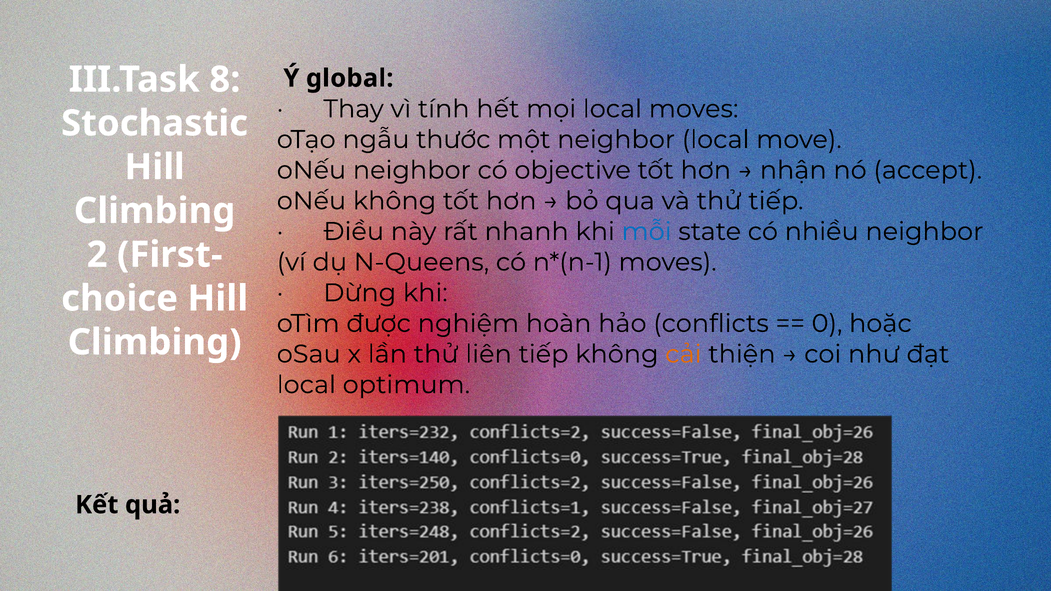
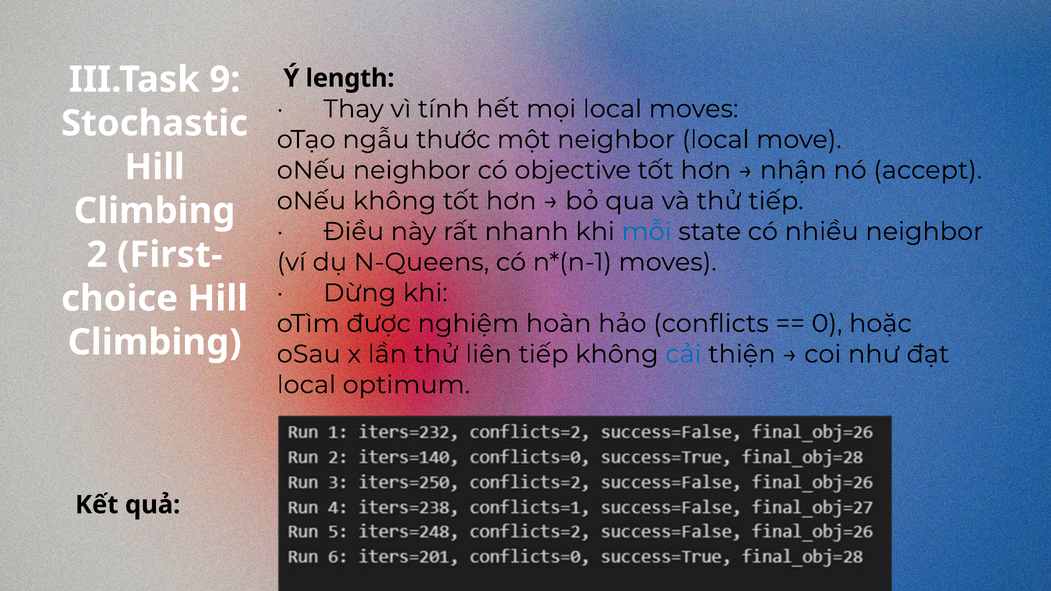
8: 8 -> 9 (225, 80)
global: global -> length (350, 78)
cải colour: orange -> blue (683, 354)
